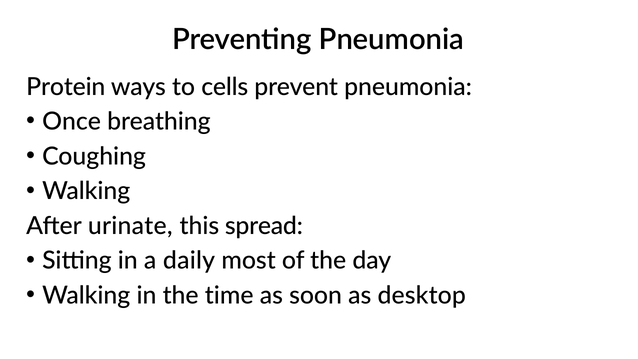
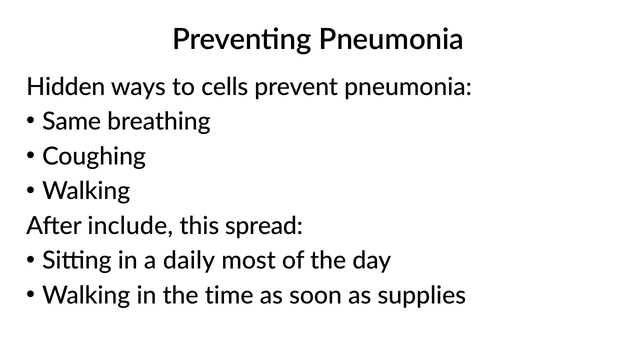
Protein: Protein -> Hidden (66, 87)
Once: Once -> Same (72, 122)
urinate: urinate -> include (130, 226)
desktop: desktop -> supplies (422, 295)
